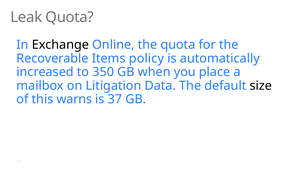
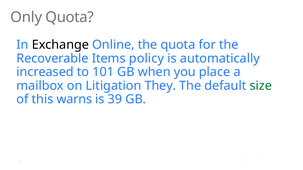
Leak: Leak -> Only (26, 17)
350: 350 -> 101 (103, 72)
Data: Data -> They (160, 86)
size colour: black -> green (261, 86)
37: 37 -> 39 (115, 99)
